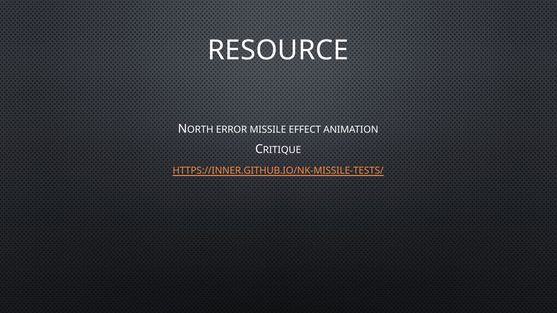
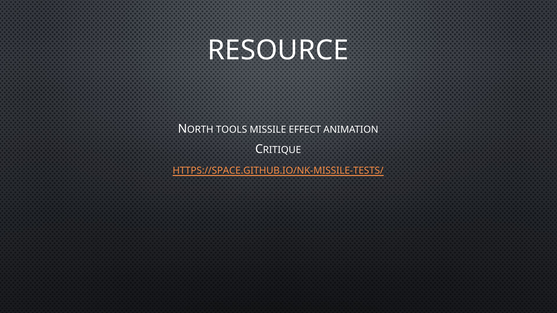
ERROR: ERROR -> TOOLS (232, 130)
HTTPS://INNER.GITHUB.IO/NK-MISSILE-TESTS/: HTTPS://INNER.GITHUB.IO/NK-MISSILE-TESTS/ -> HTTPS://SPACE.GITHUB.IO/NK-MISSILE-TESTS/ (278, 171)
